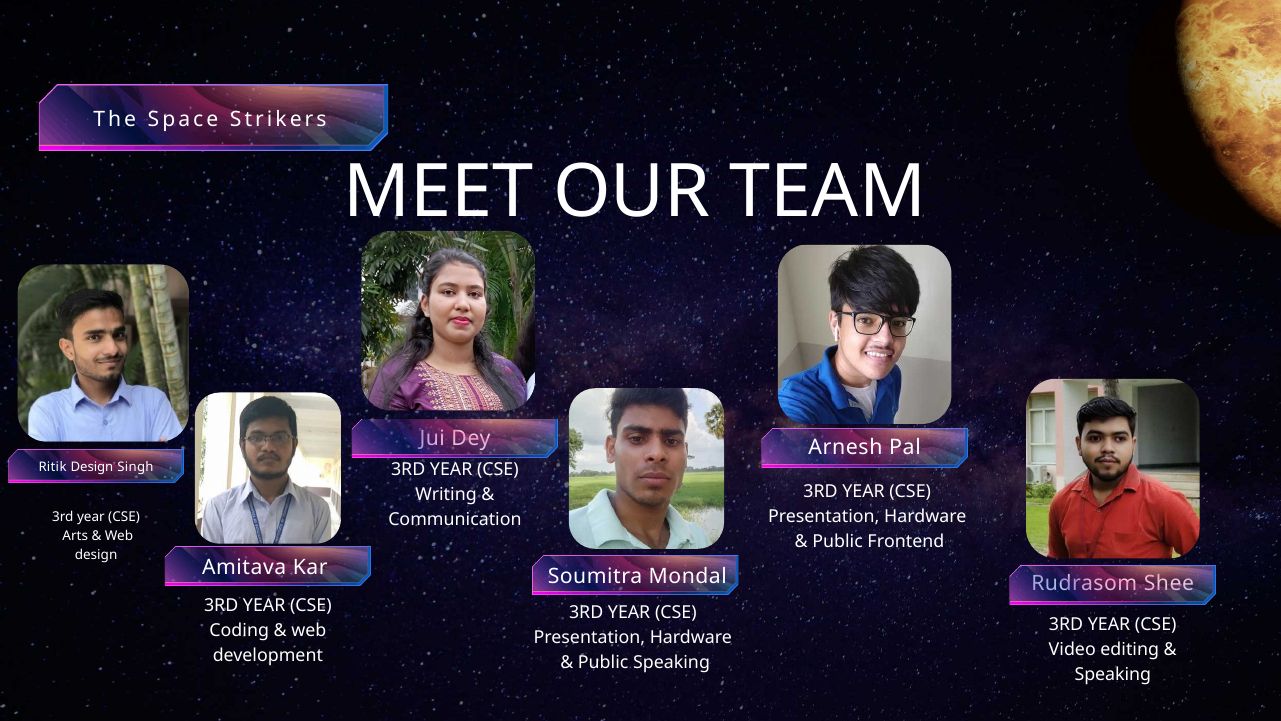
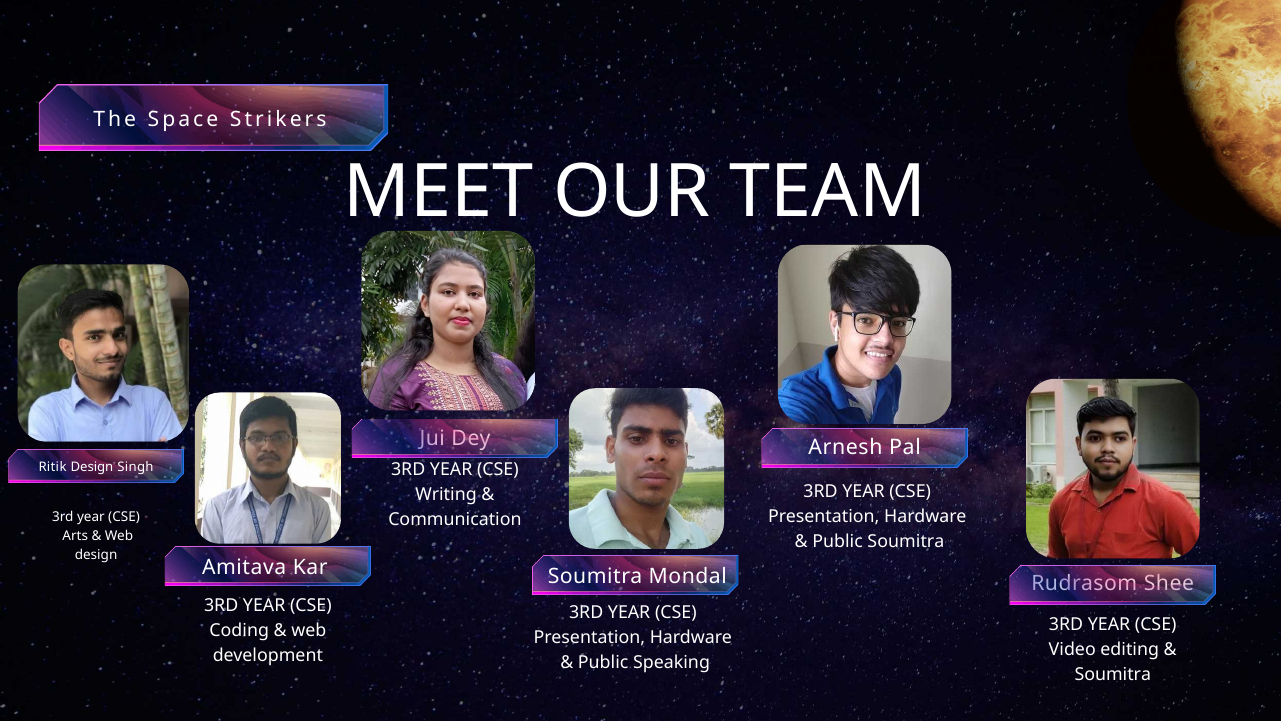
Public Frontend: Frontend -> Soumitra (906, 541)
Speaking: Speaking -> Soumitra (1113, 675)
